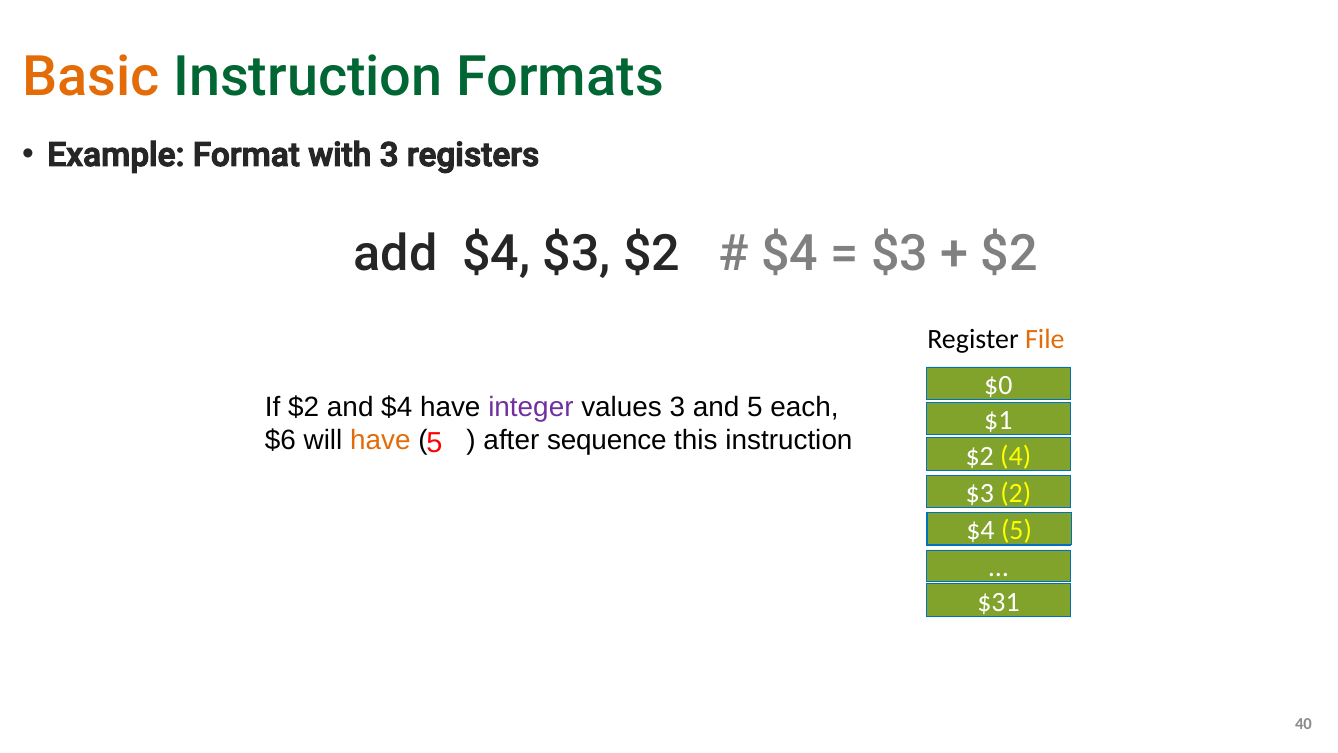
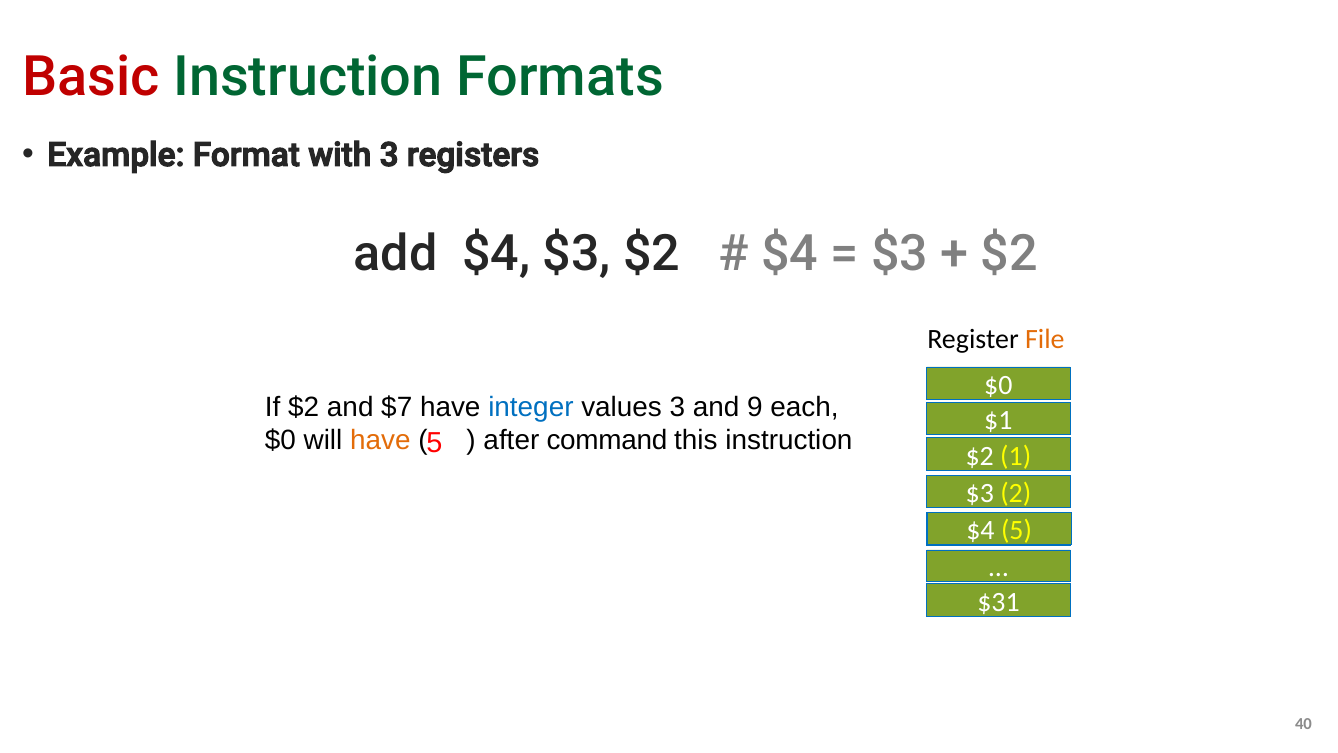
Basic colour: orange -> red (91, 77)
and $4: $4 -> $7 (397, 407)
integer colour: purple -> blue (531, 407)
and 5: 5 -> 9 (755, 407)
$6: $6 -> $0 (280, 440)
sequence: sequence -> command (607, 440)
4: 4 -> 1 (1016, 456)
